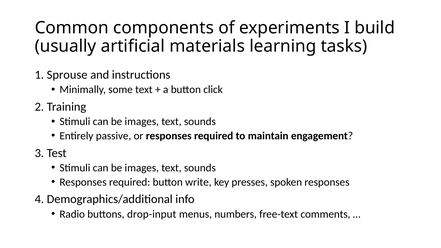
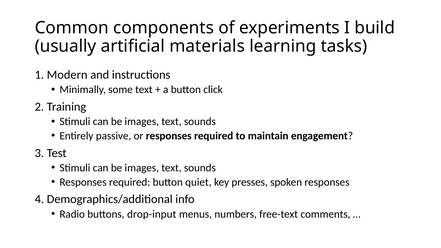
Sprouse: Sprouse -> Modern (67, 75)
write: write -> quiet (198, 182)
